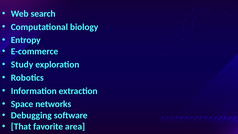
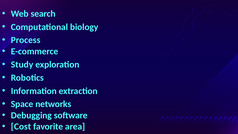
Entropy: Entropy -> Process (26, 40)
That: That -> Cost (21, 126)
